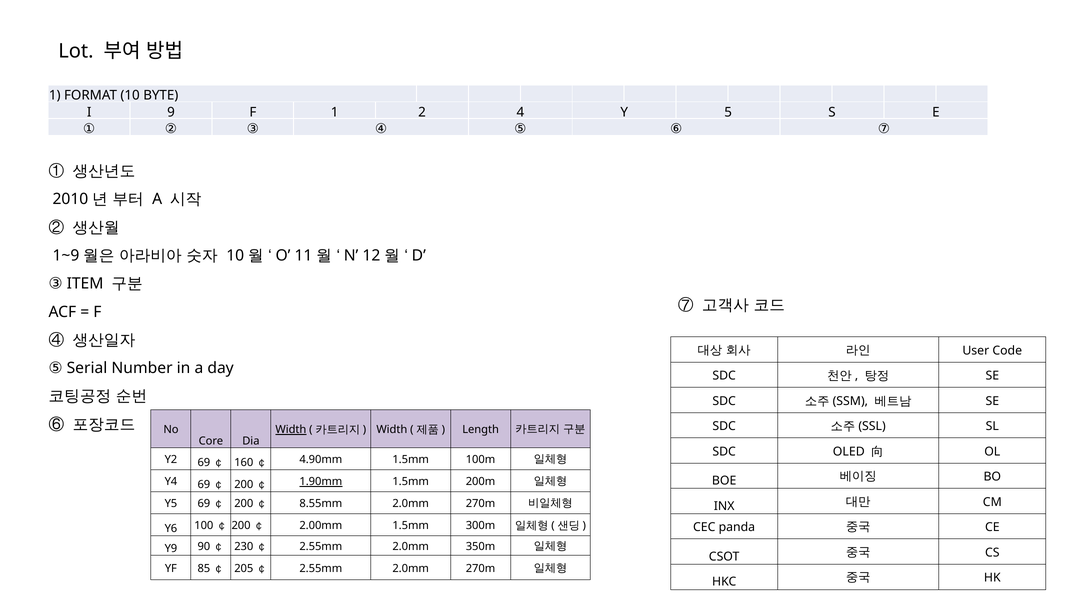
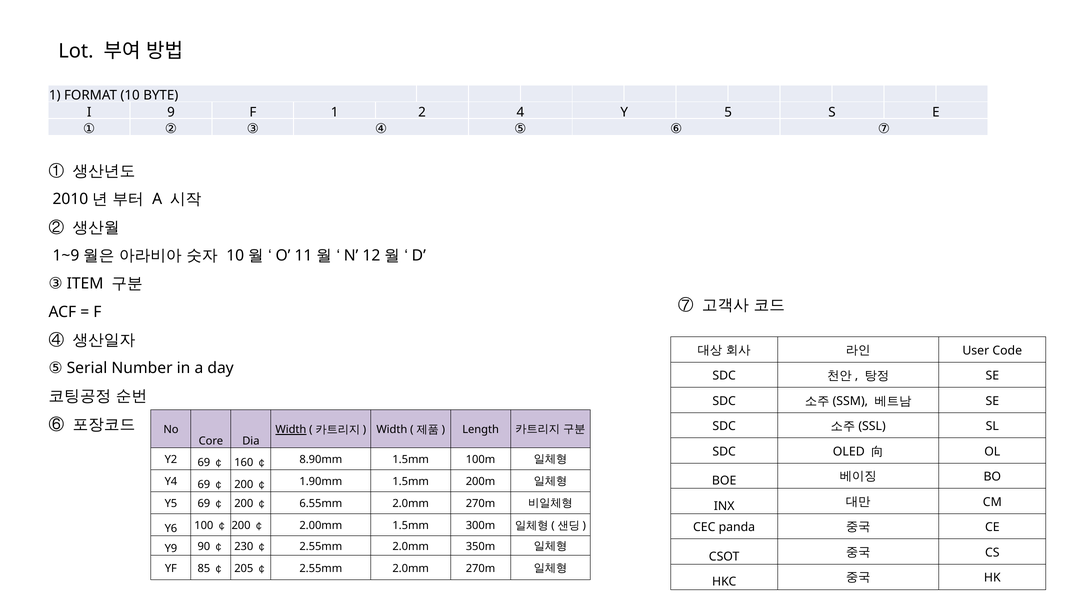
4.90mm: 4.90mm -> 8.90mm (321, 460)
1.90mm underline: present -> none (321, 482)
8.55mm: 8.55mm -> 6.55mm (321, 504)
